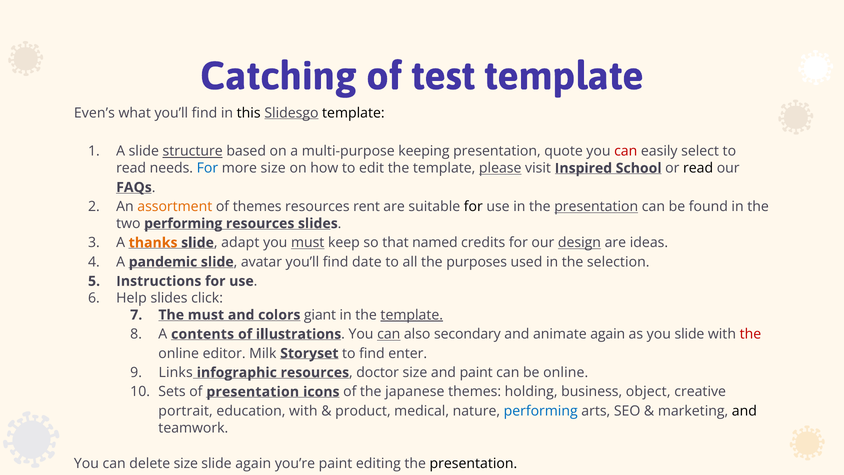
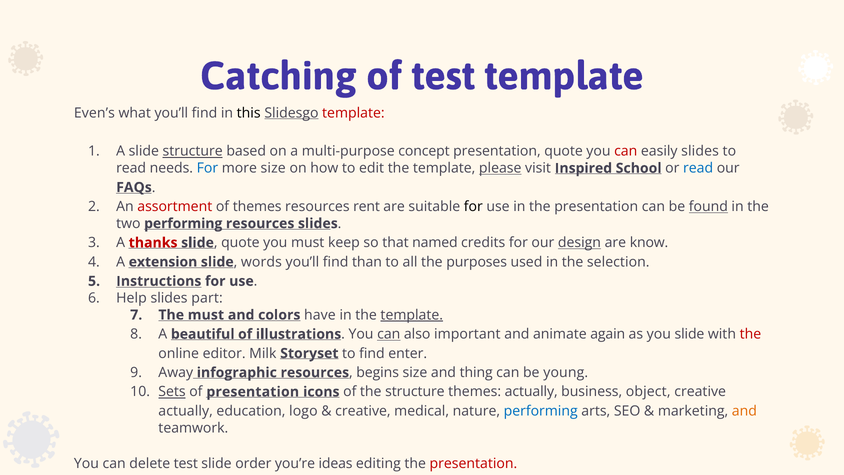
template colour: black -> red (353, 113)
keeping: keeping -> concept (424, 151)
easily select: select -> slides (700, 151)
read colour: black -> blue (698, 168)
assortment colour: orange -> red (175, 207)
presentation underline: present -> none (596, 207)
found underline: none -> present (708, 207)
thanks colour: orange -> red (153, 243)
slide adapt: adapt -> quote (240, 243)
must underline: present -> none (308, 243)
ideas: ideas -> know (649, 243)
pandemic: pandemic -> extension (163, 262)
avatar: avatar -> words (261, 262)
date: date -> than (367, 262)
Instructions underline: none -> present (159, 281)
click: click -> part (207, 298)
giant: giant -> have (320, 315)
contents: contents -> beautiful (203, 334)
secondary: secondary -> important (467, 334)
Links: Links -> Away (176, 372)
doctor: doctor -> begins (378, 372)
and paint: paint -> thing (476, 372)
be online: online -> young (566, 372)
Sets underline: none -> present (172, 392)
the japanese: japanese -> structure (415, 392)
themes holding: holding -> actually (531, 392)
portrait: portrait -> actually (186, 411)
education with: with -> logo (303, 411)
product: product -> creative (363, 411)
and colour: black -> orange (744, 411)
delete size: size -> test (186, 463)
slide again: again -> order (253, 463)
you’re paint: paint -> ideas (336, 463)
presentation colour: black -> red (473, 463)
